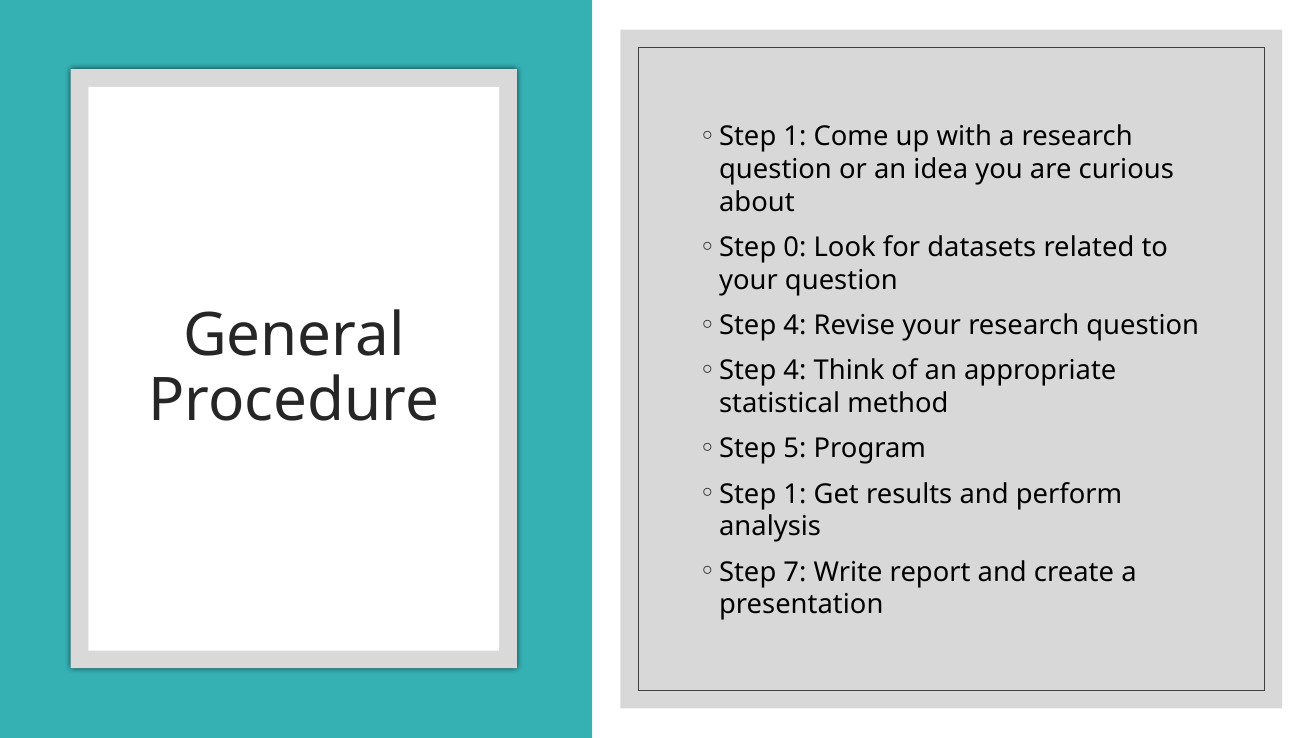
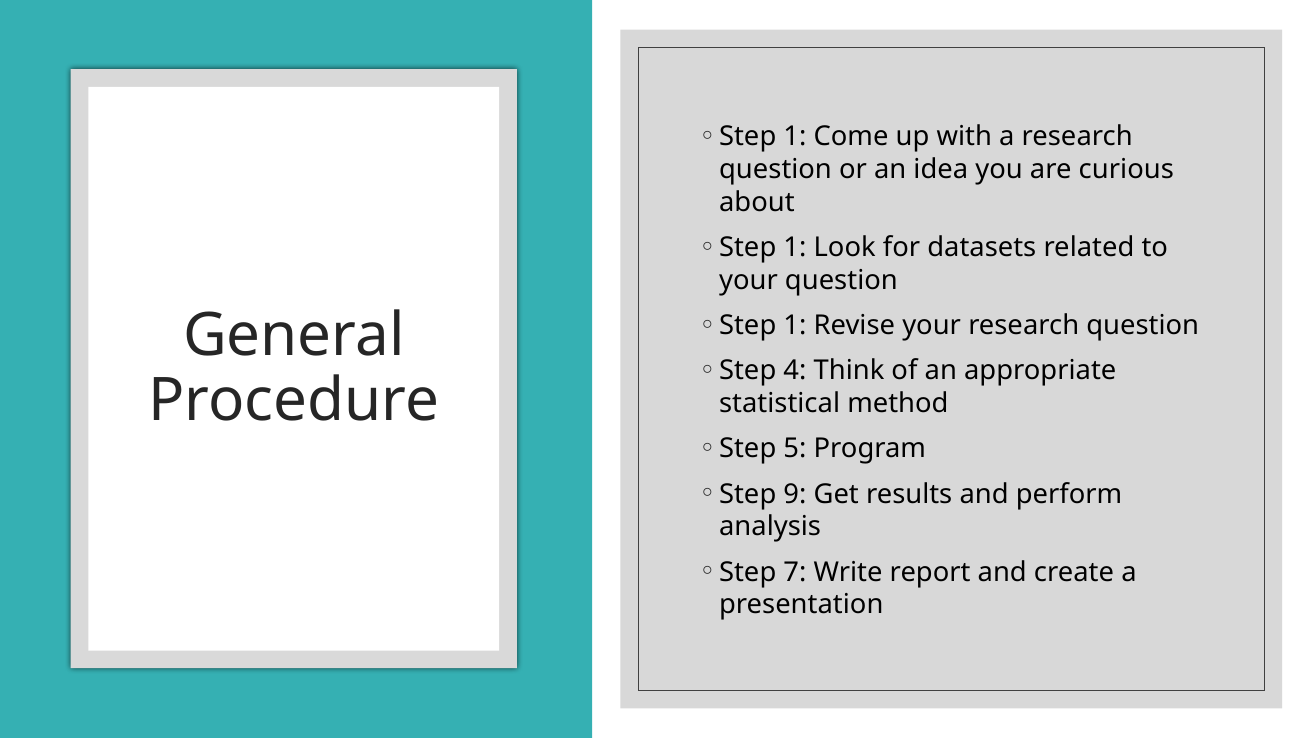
0: 0 -> 1 (795, 248)
4: 4 -> 1 (795, 326)
1: 1 -> 9 (795, 494)
